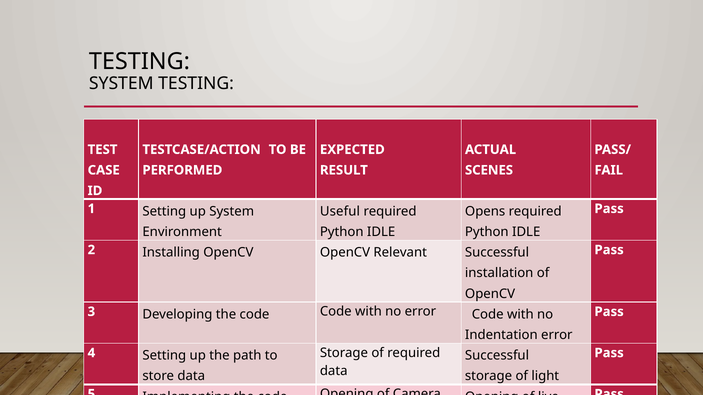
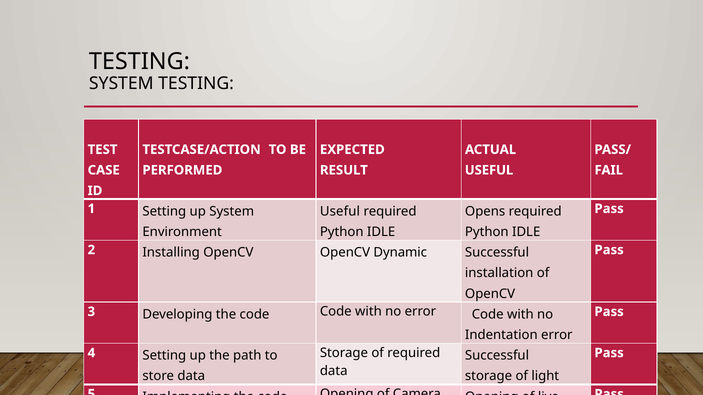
SCENES: SCENES -> USEFUL (489, 170)
Relevant: Relevant -> Dynamic (400, 253)
